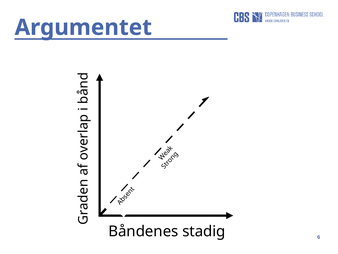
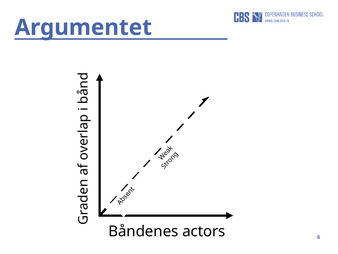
stadig: stadig -> actors (204, 231)
